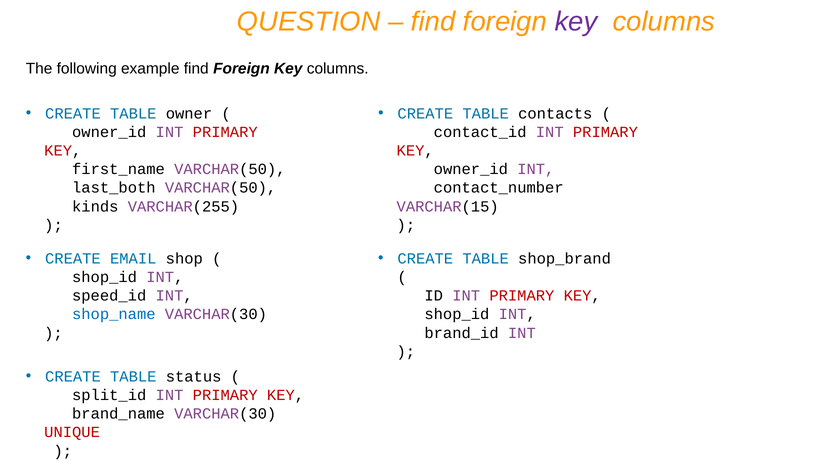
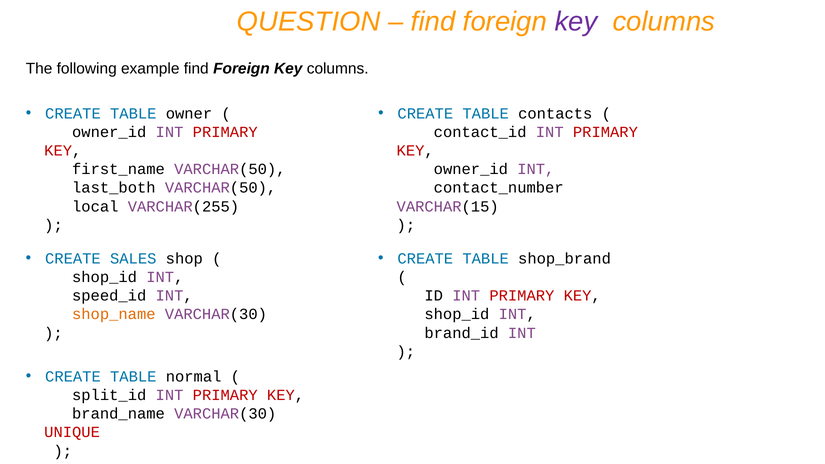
kinds: kinds -> local (95, 206)
EMAIL: EMAIL -> SALES (133, 259)
shop_name colour: blue -> orange (114, 314)
status: status -> normal (194, 377)
